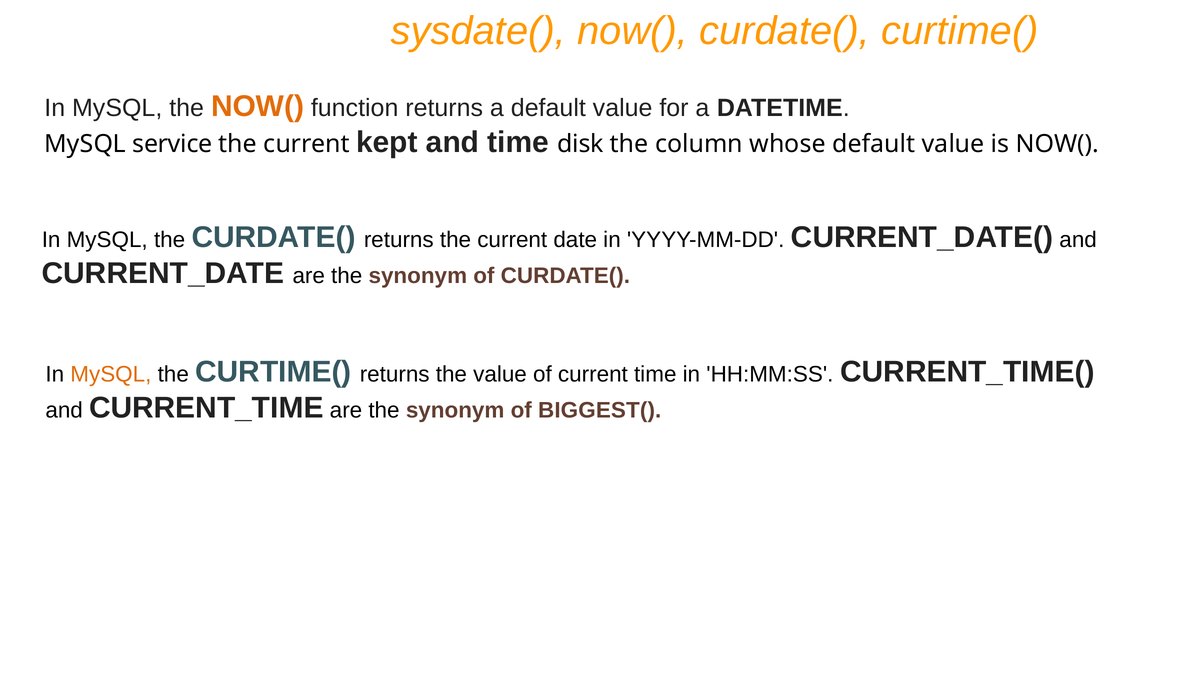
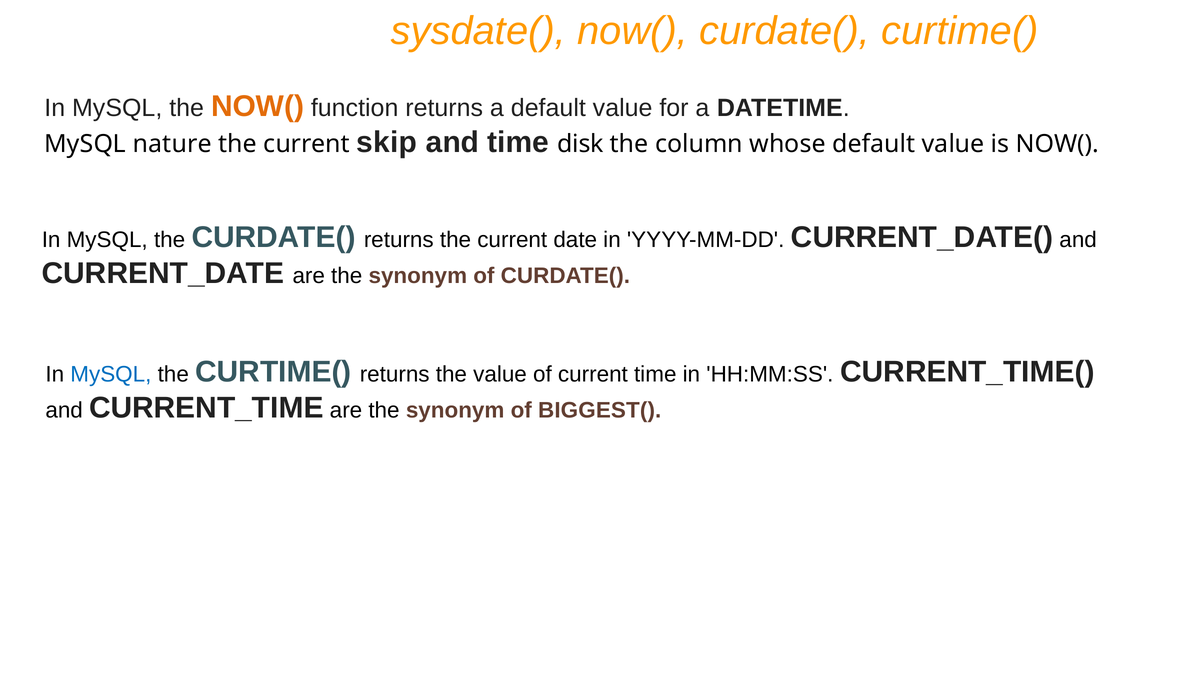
service: service -> nature (172, 144)
kept: kept -> skip (387, 142)
MySQL colour: orange -> blue (111, 374)
